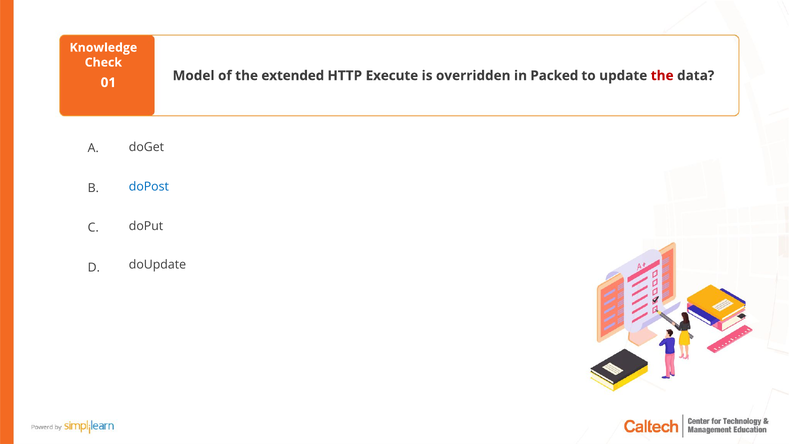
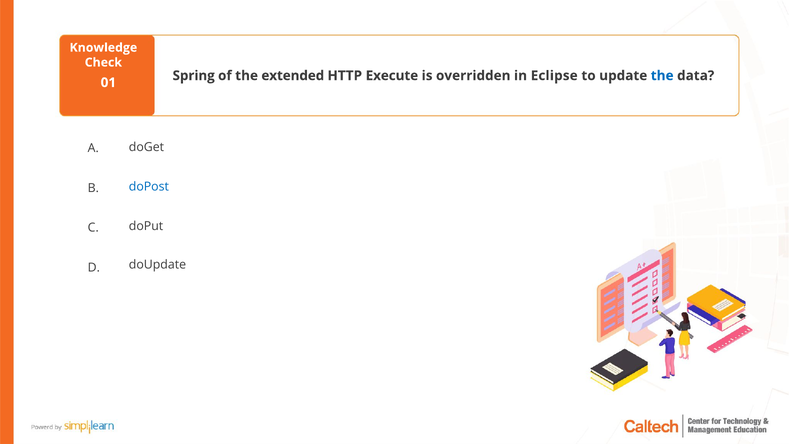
Model: Model -> Spring (194, 76)
Packed: Packed -> Eclipse (554, 76)
the colour: red -> blue (662, 76)
